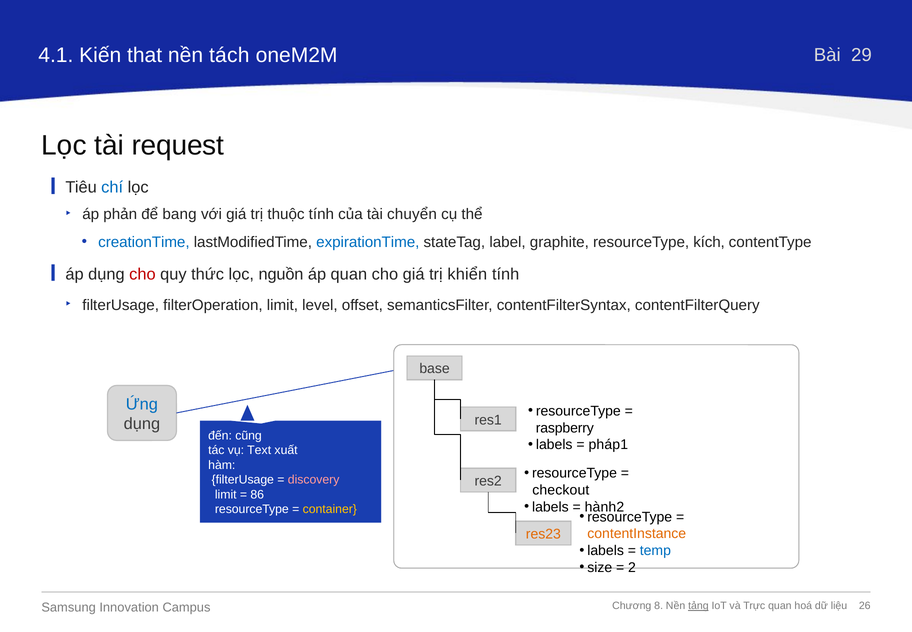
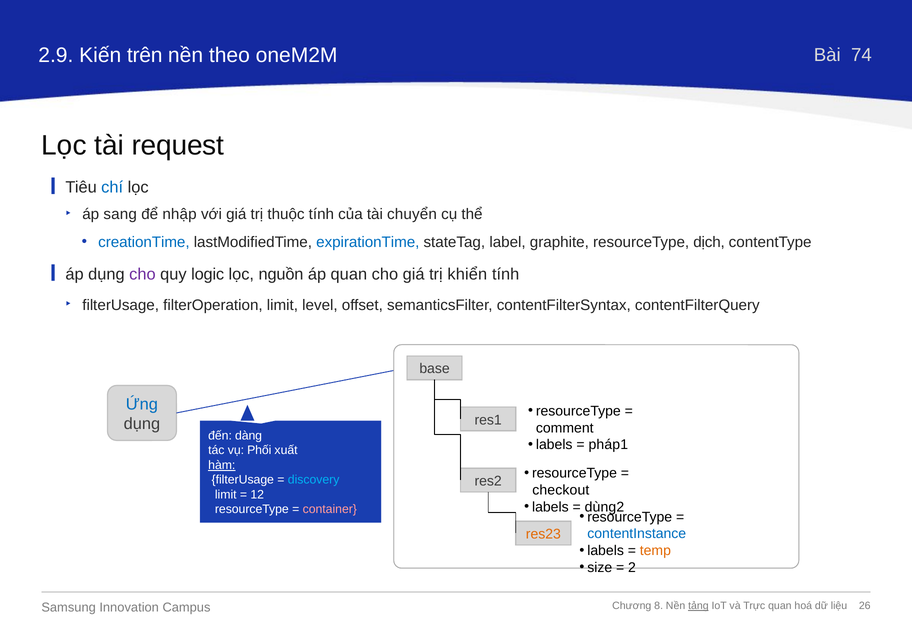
4.1: 4.1 -> 2.9 (56, 55)
that: that -> trên (145, 55)
tách: tách -> theo (229, 55)
29: 29 -> 74 (861, 55)
phản: phản -> sang (120, 214)
bang: bang -> nhập (180, 214)
kích: kích -> dịch (709, 242)
cho colour: red -> purple (142, 274)
thức: thức -> logic (208, 274)
raspberry: raspberry -> comment (565, 428)
cũng: cũng -> dàng (249, 435)
Text: Text -> Phối (259, 450)
hàm underline: none -> present (222, 465)
discovery colour: pink -> light blue (314, 480)
86: 86 -> 12 (257, 494)
hành2: hành2 -> dùng2 (604, 507)
container colour: yellow -> pink (330, 509)
contentInstance colour: orange -> blue (637, 533)
temp colour: blue -> orange (655, 550)
